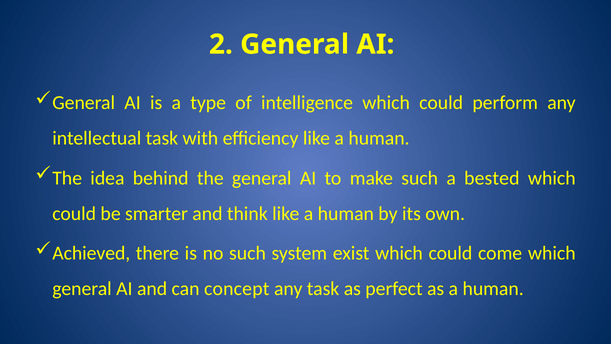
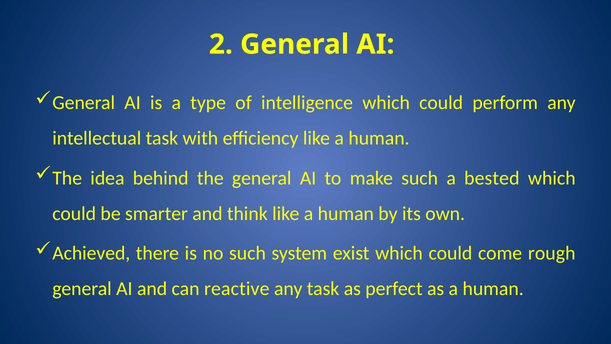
come which: which -> rough (552, 253)
concept: concept -> reactive (237, 289)
